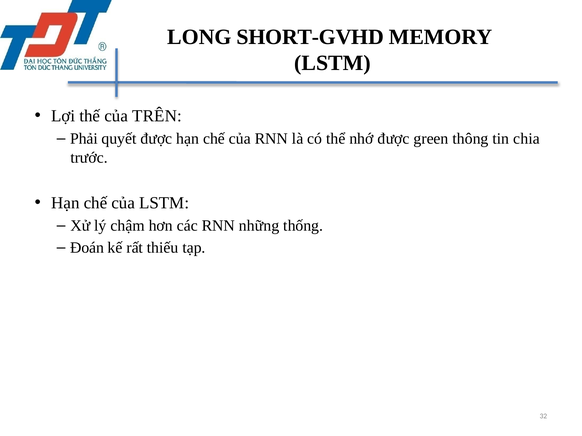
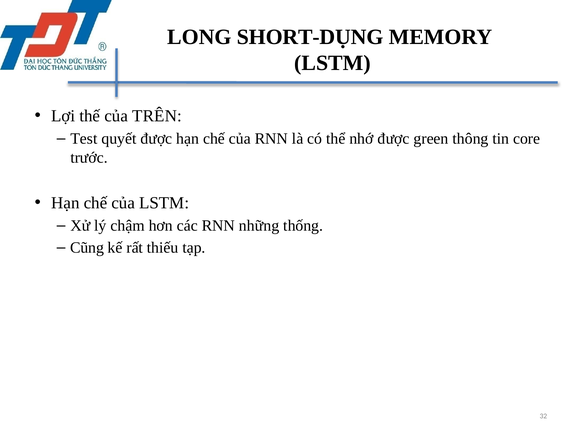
SHORT-GVHD: SHORT-GVHD -> SHORT-DỤNG (310, 37)
Phải: Phải -> Test (84, 139)
chia: chia -> core (527, 139)
Đoán: Đoán -> Cũng (87, 248)
